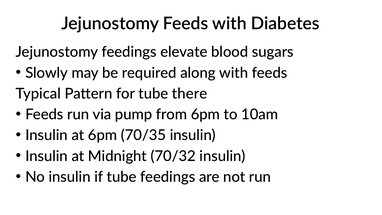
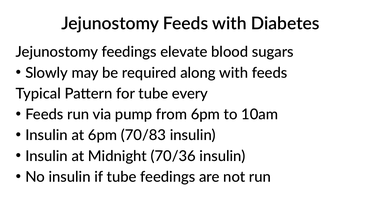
there: there -> every (190, 94)
70/35: 70/35 -> 70/83 (143, 135)
70/32: 70/32 -> 70/36 (173, 156)
